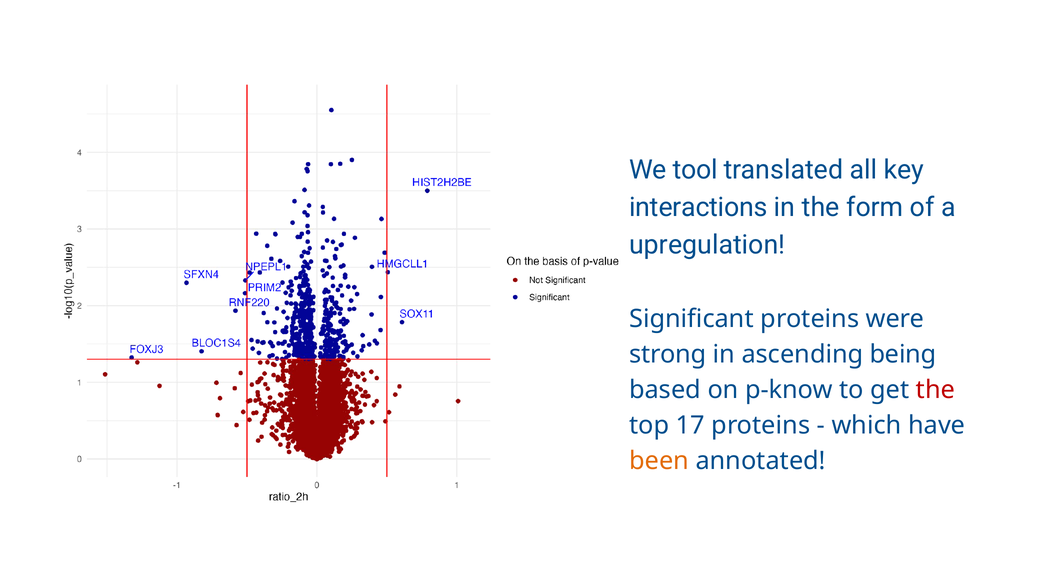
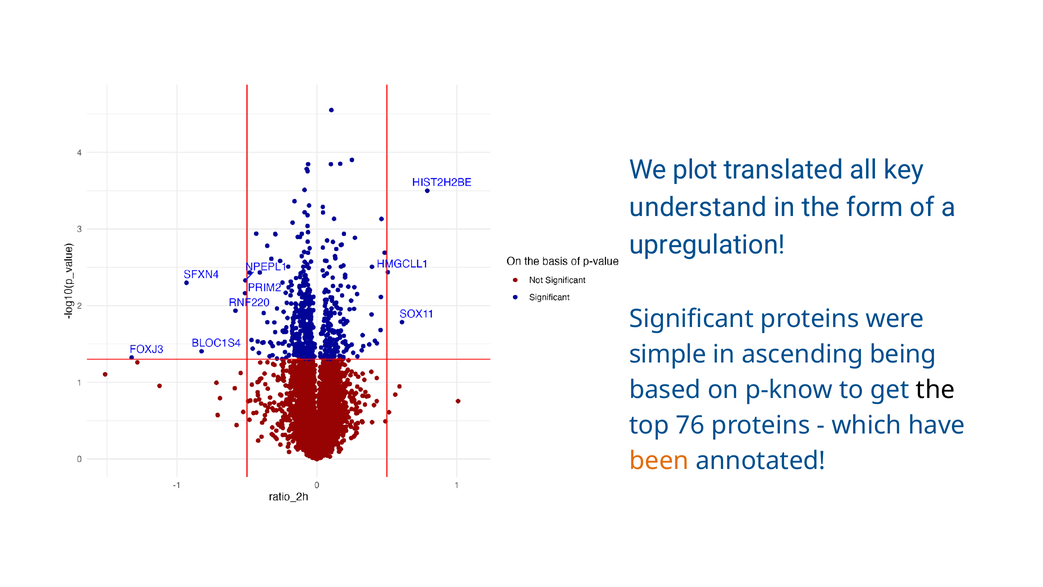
tool: tool -> plot (695, 170)
interactions: interactions -> understand (698, 207)
strong: strong -> simple (668, 354)
the colour: red -> black (935, 390)
17: 17 -> 76 (690, 425)
